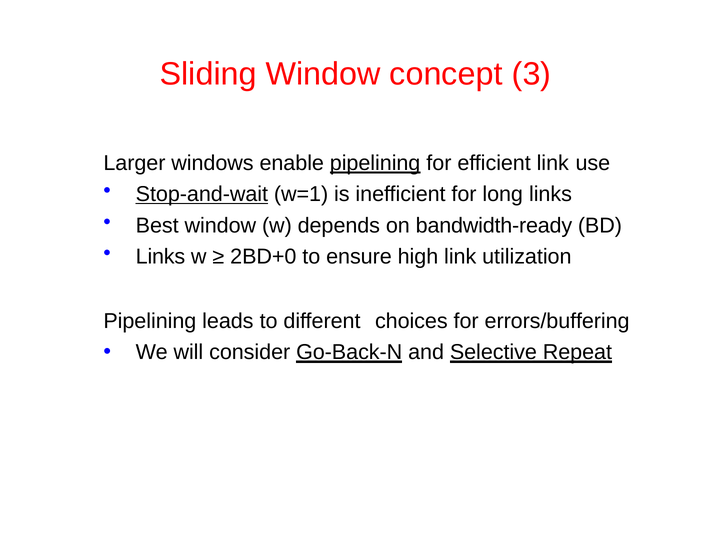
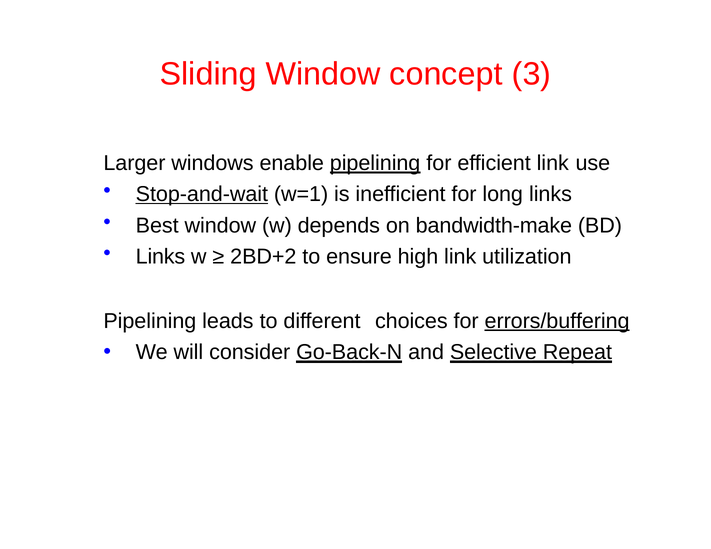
bandwidth-ready: bandwidth-ready -> bandwidth-make (494, 226)
2BD+0: 2BD+0 -> 2BD+2 (263, 257)
errors/buffering underline: none -> present (557, 321)
